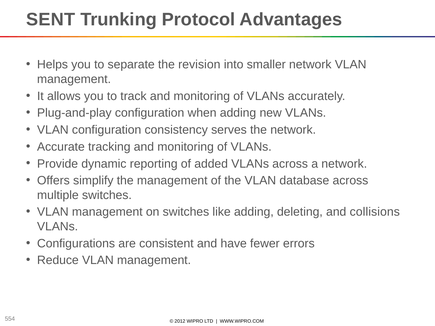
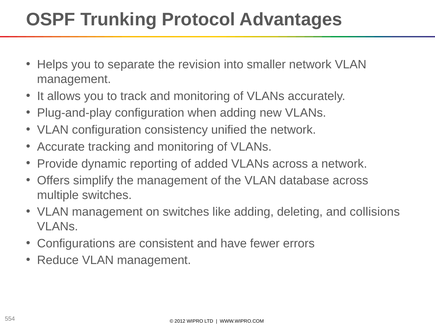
SENT: SENT -> OSPF (51, 20)
serves: serves -> unified (229, 130)
